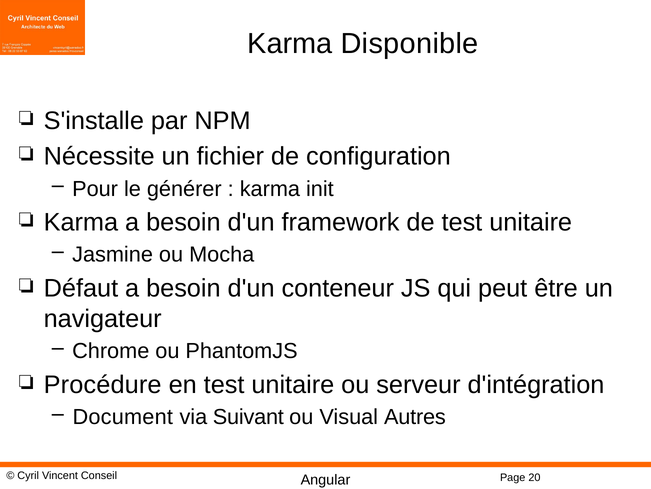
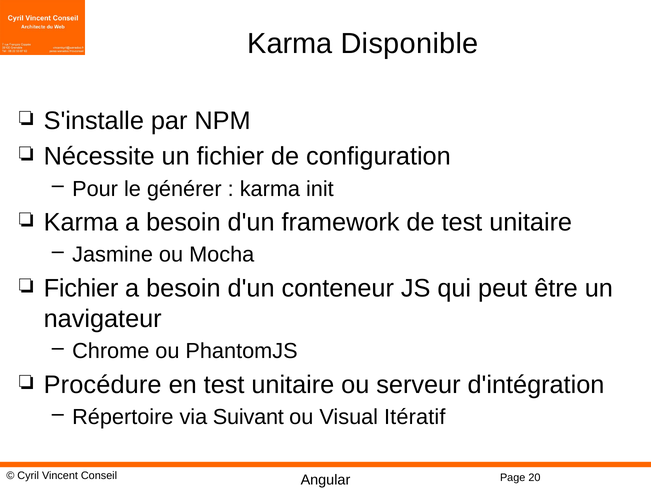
Défaut: Défaut -> Fichier (81, 288)
Document: Document -> Répertoire (123, 416)
Autres: Autres -> Itératif (415, 416)
